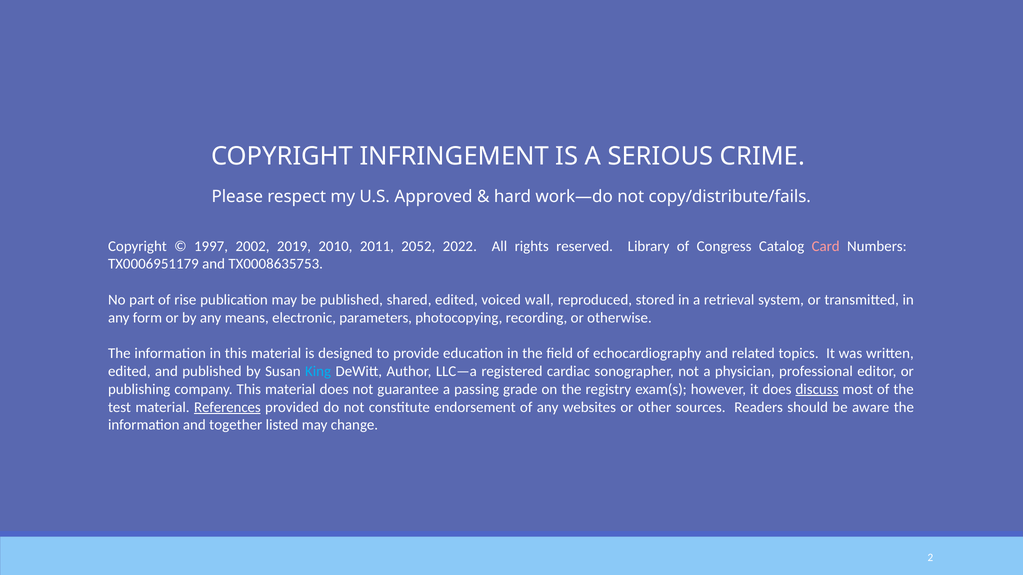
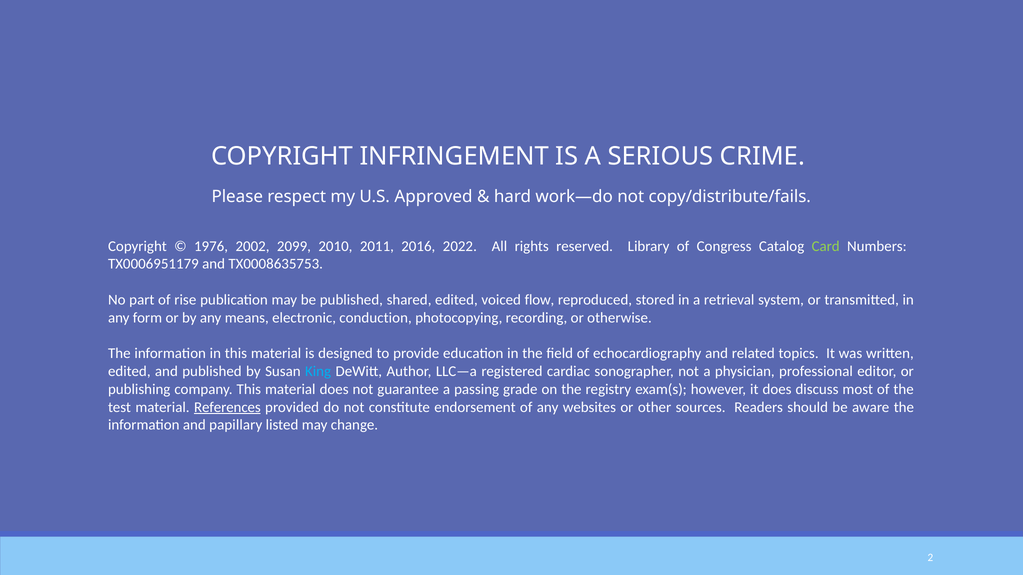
1997: 1997 -> 1976 (211, 246)
2019: 2019 -> 2099 (294, 246)
2052: 2052 -> 2016 (418, 246)
Card colour: pink -> light green (826, 246)
wall: wall -> flow (539, 300)
parameters: parameters -> conduction (376, 318)
discuss underline: present -> none (817, 390)
together: together -> papillary (236, 425)
